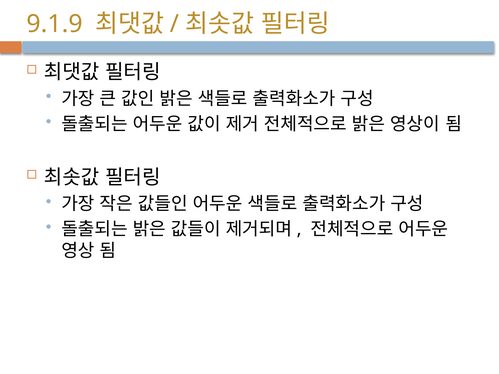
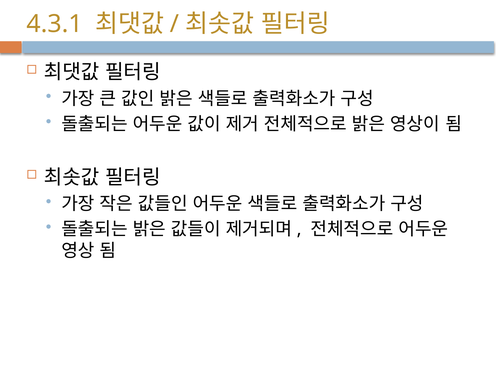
9.1.9: 9.1.9 -> 4.3.1 (55, 24)
